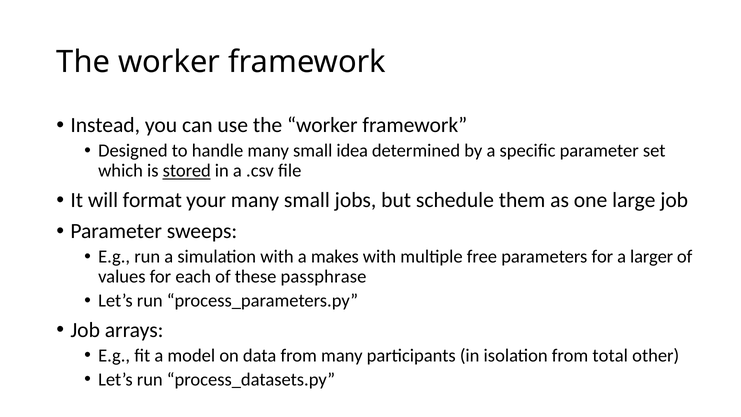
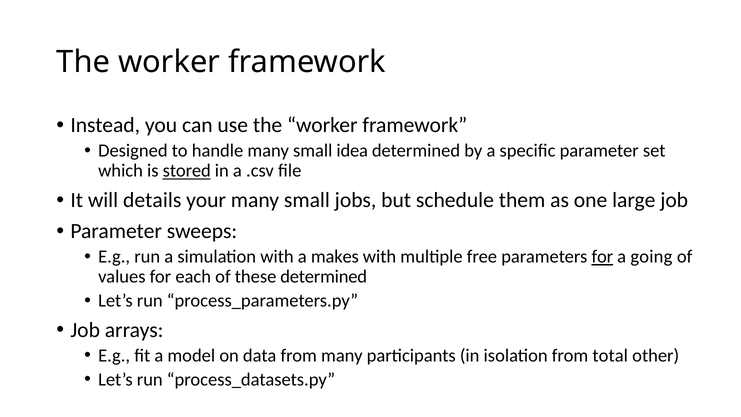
format: format -> details (152, 200)
for underline: none -> present (602, 257)
larger: larger -> going (651, 257)
these passphrase: passphrase -> determined (324, 277)
